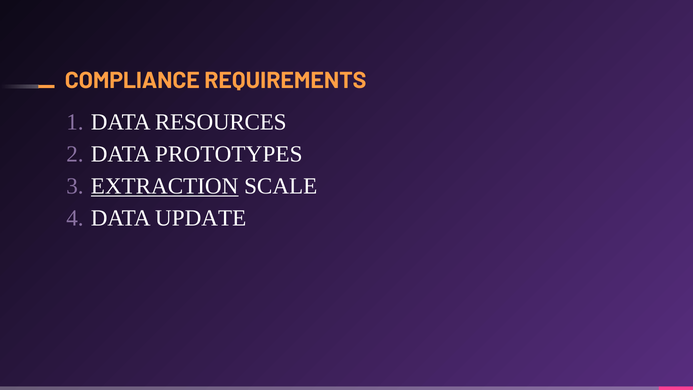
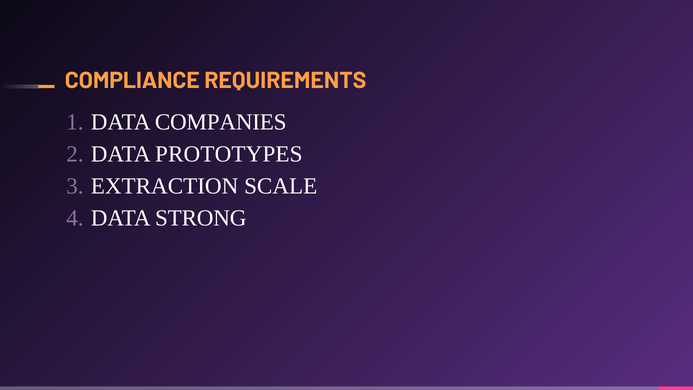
RESOURCES: RESOURCES -> COMPANIES (221, 122)
EXTRACTION underline: present -> none (165, 186)
UPDATE: UPDATE -> STRONG (201, 218)
